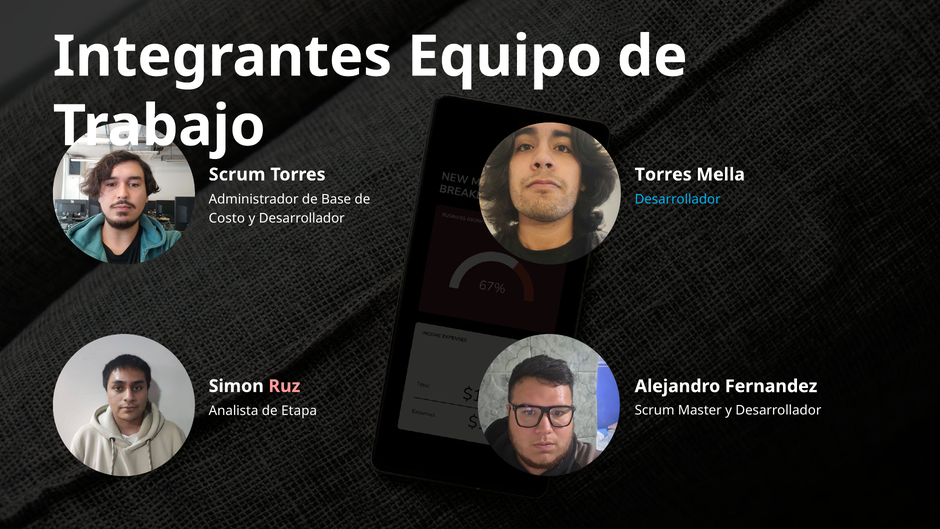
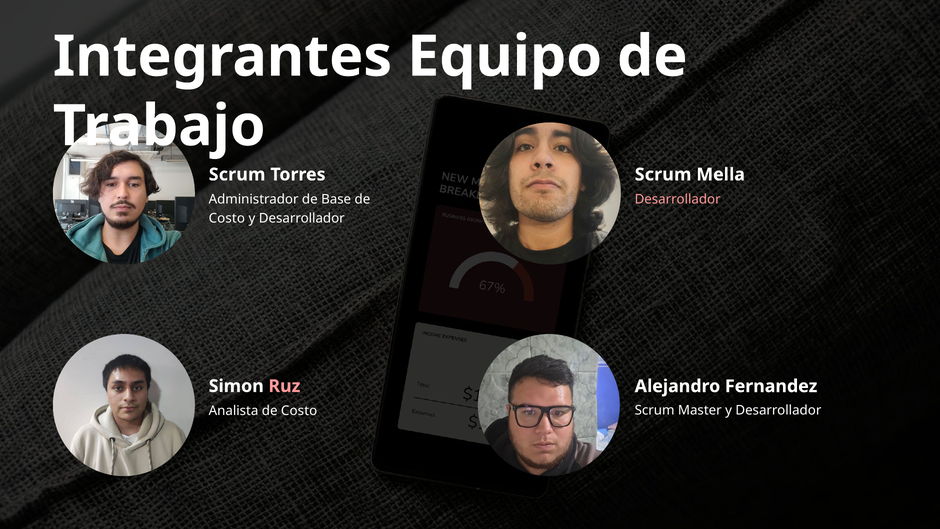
Torres: Torres -> Scrum (663, 174)
Desarrollador colour: light blue -> pink (678, 199)
Analista de Etapa: Etapa -> Costo (299, 411)
